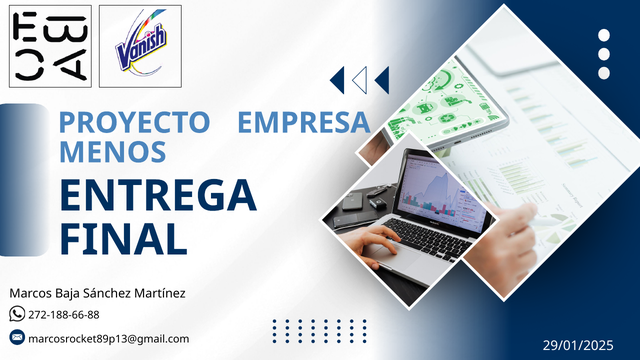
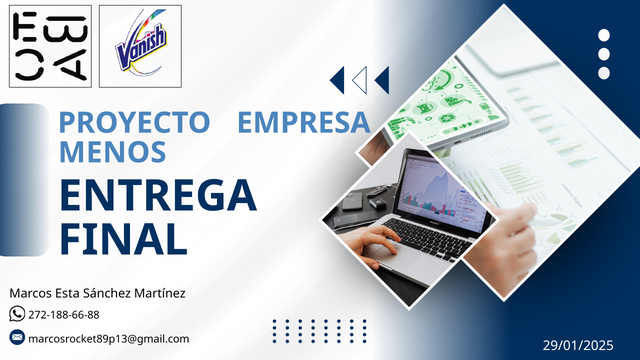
Baja: Baja -> Esta (67, 294)
